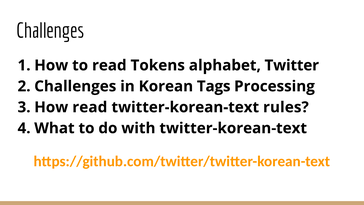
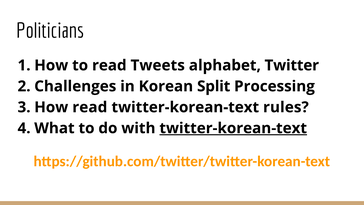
Challenges: Challenges -> Politicians (50, 31)
Tokens: Tokens -> Tweets (158, 65)
Tags: Tags -> Split (214, 86)
twitter-korean-text underline: none -> present (233, 128)
